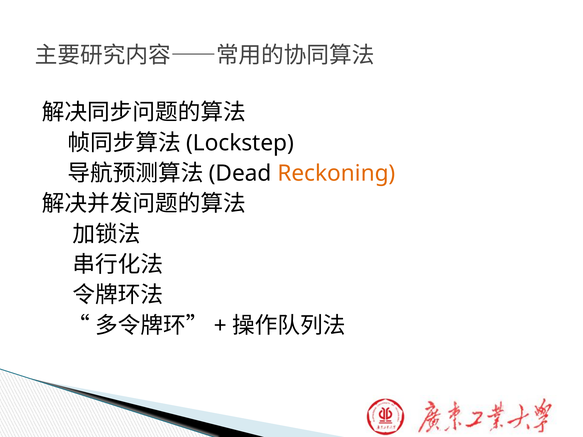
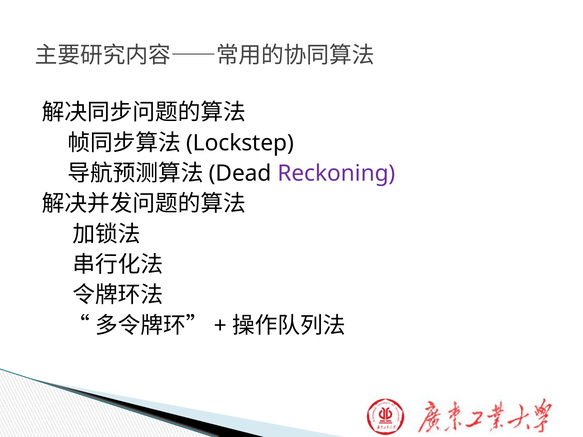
Reckoning colour: orange -> purple (336, 173)
